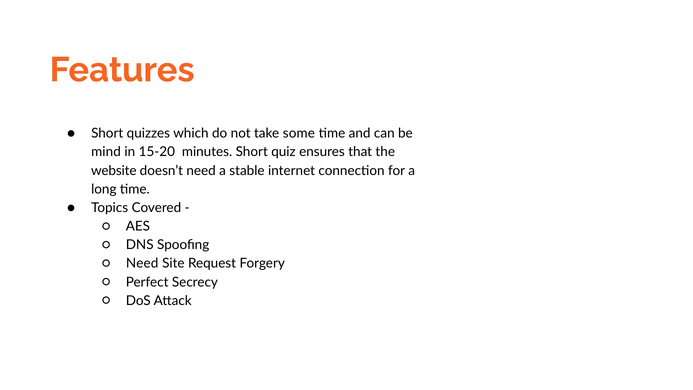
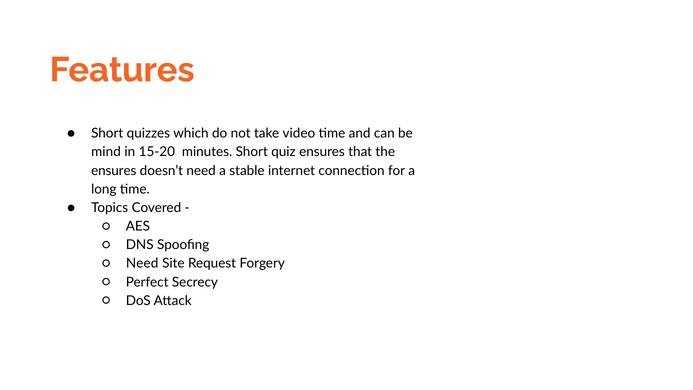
some: some -> video (299, 133)
website: website -> ensures (114, 171)
